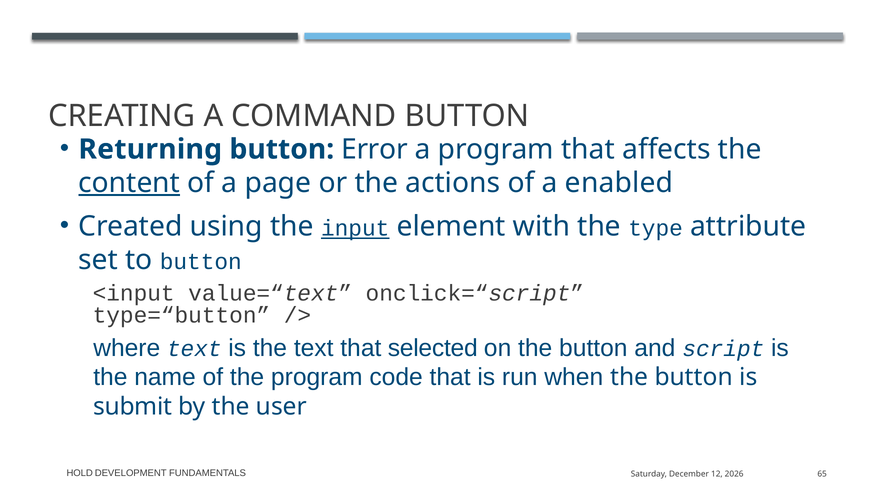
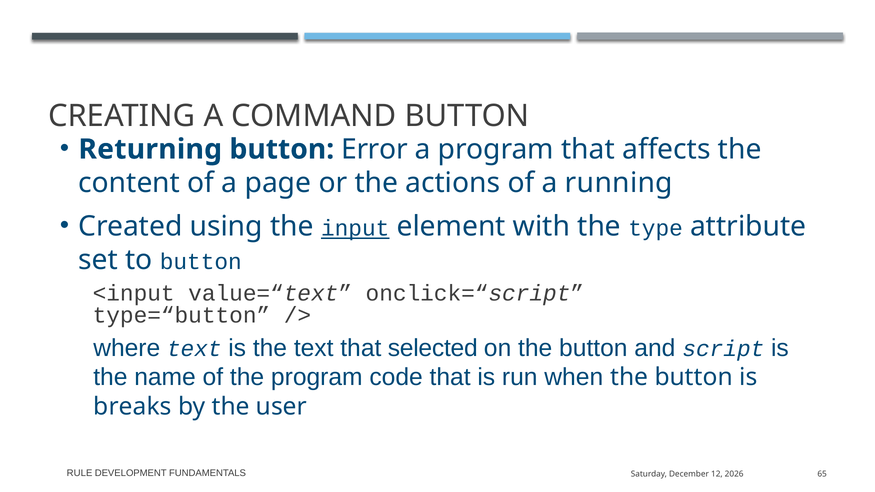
content underline: present -> none (129, 183)
enabled: enabled -> running (619, 183)
submit: submit -> breaks (132, 407)
HOLD: HOLD -> RULE (80, 473)
